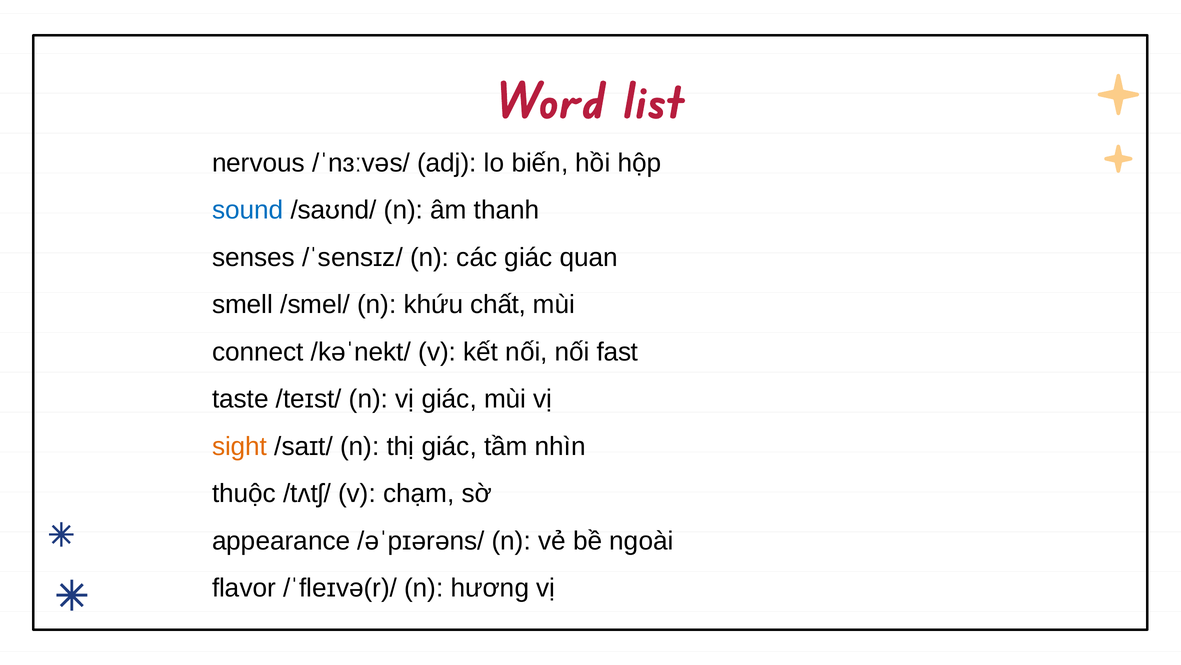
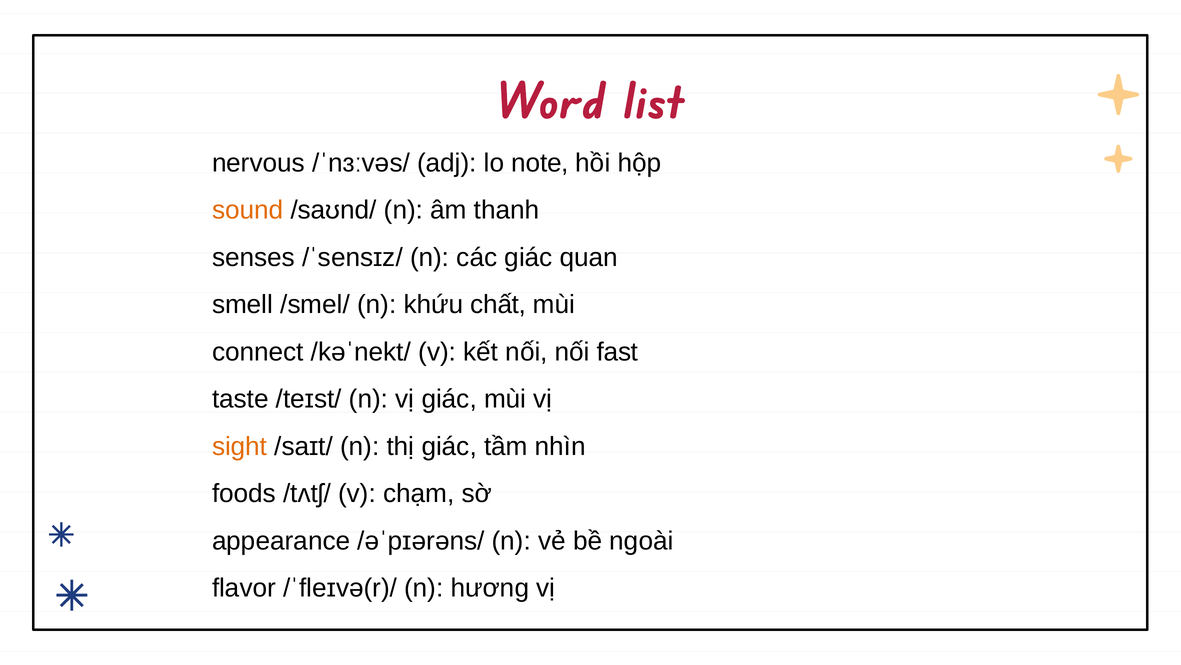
biến: biến -> note (540, 163)
sound colour: blue -> orange (248, 210)
thuộc: thuộc -> foods (244, 493)
